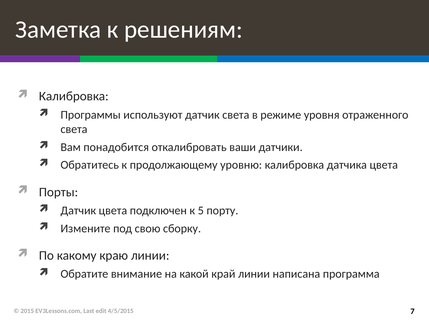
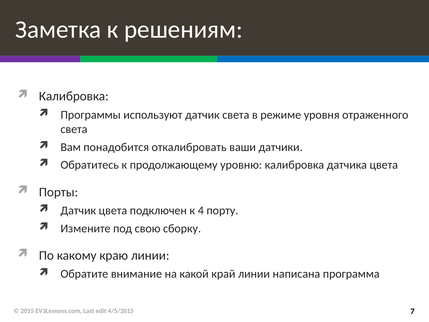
5: 5 -> 4 (201, 210)
